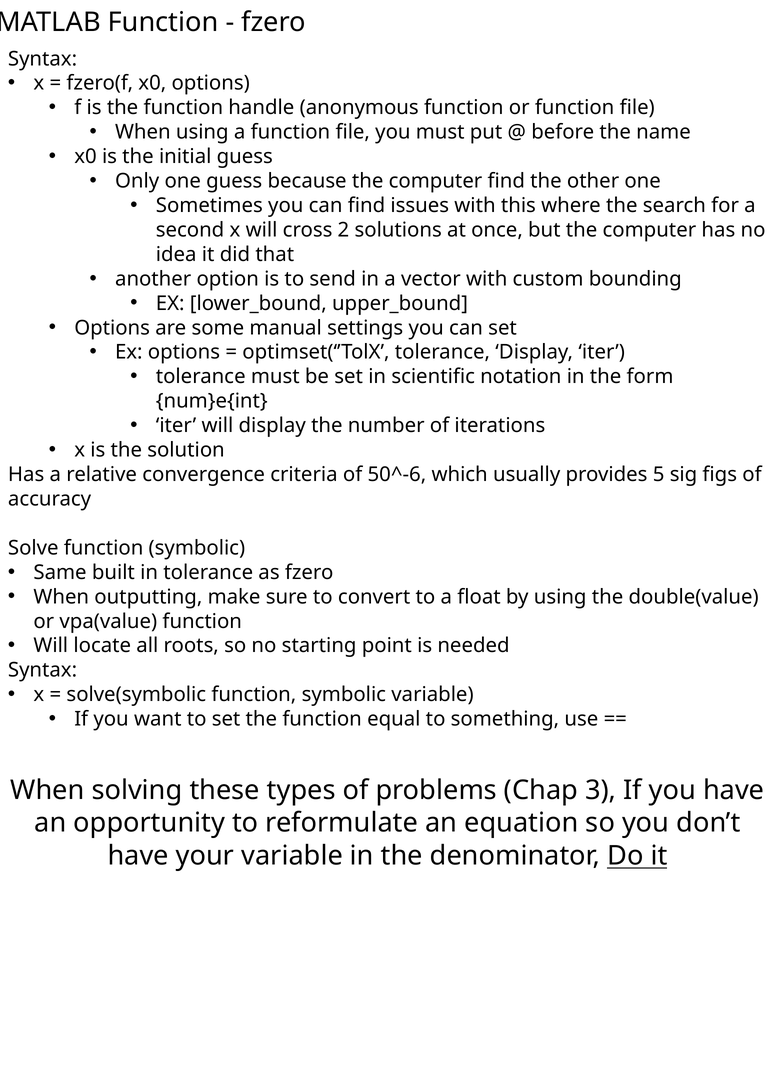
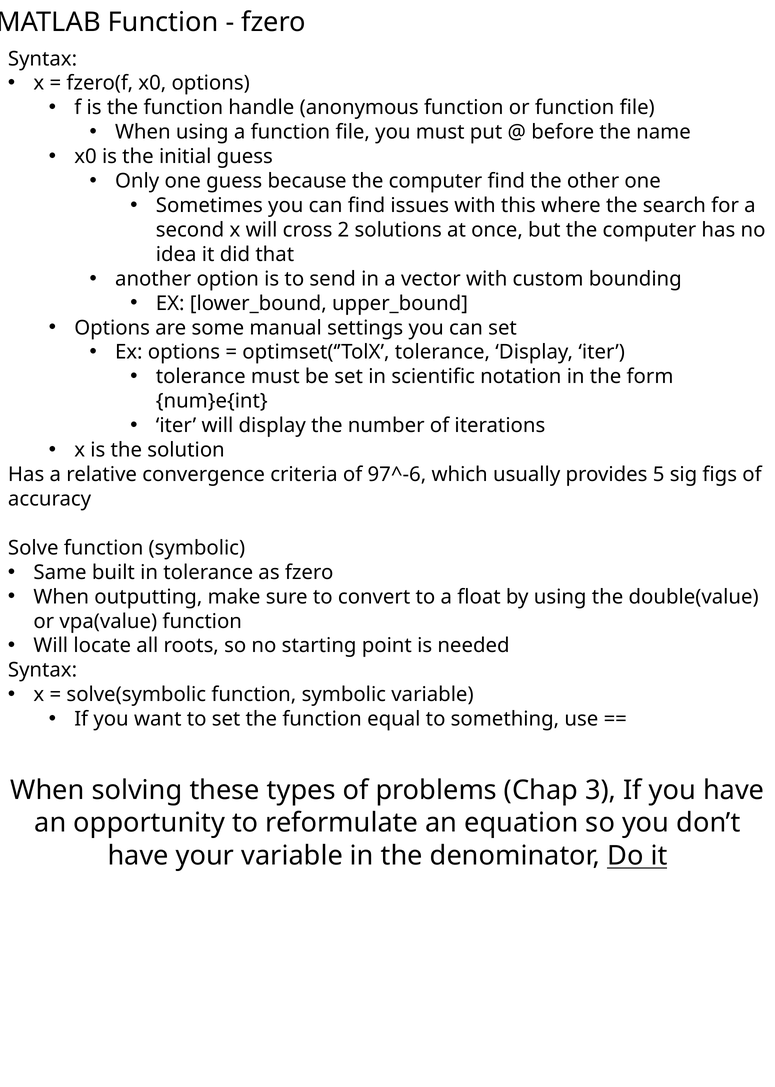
50^-6: 50^-6 -> 97^-6 (397, 475)
